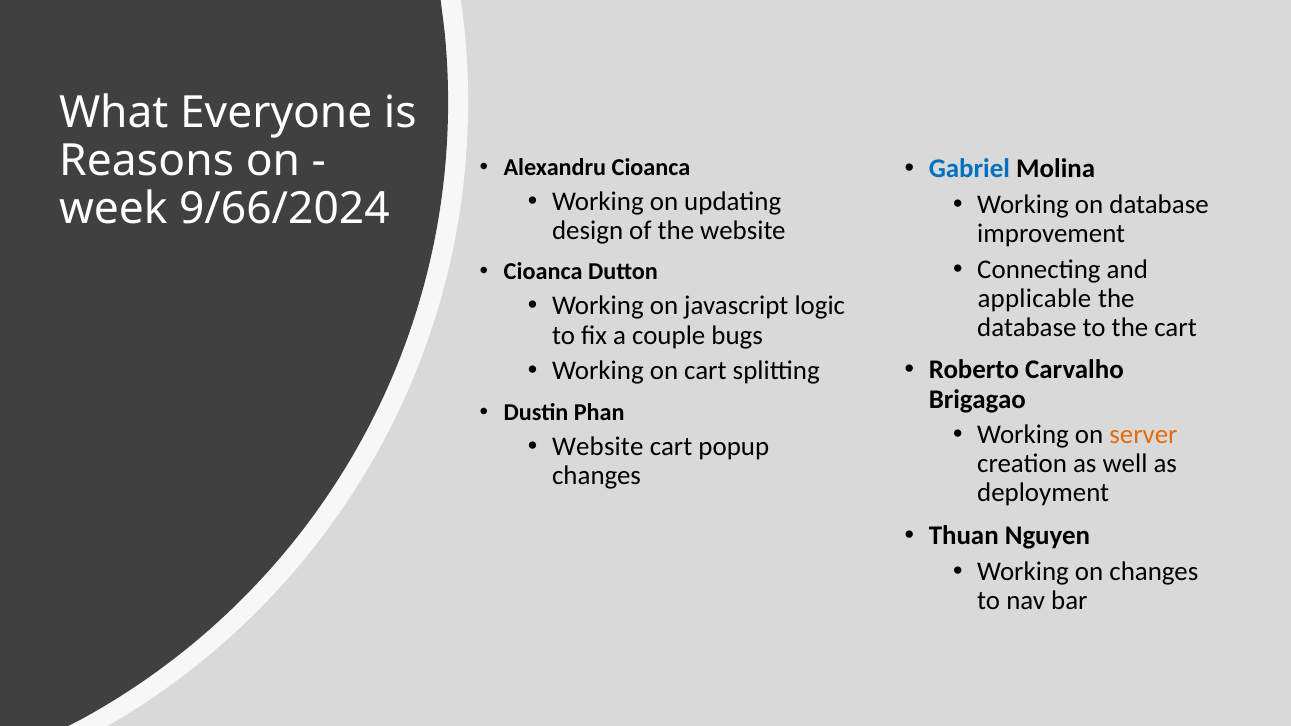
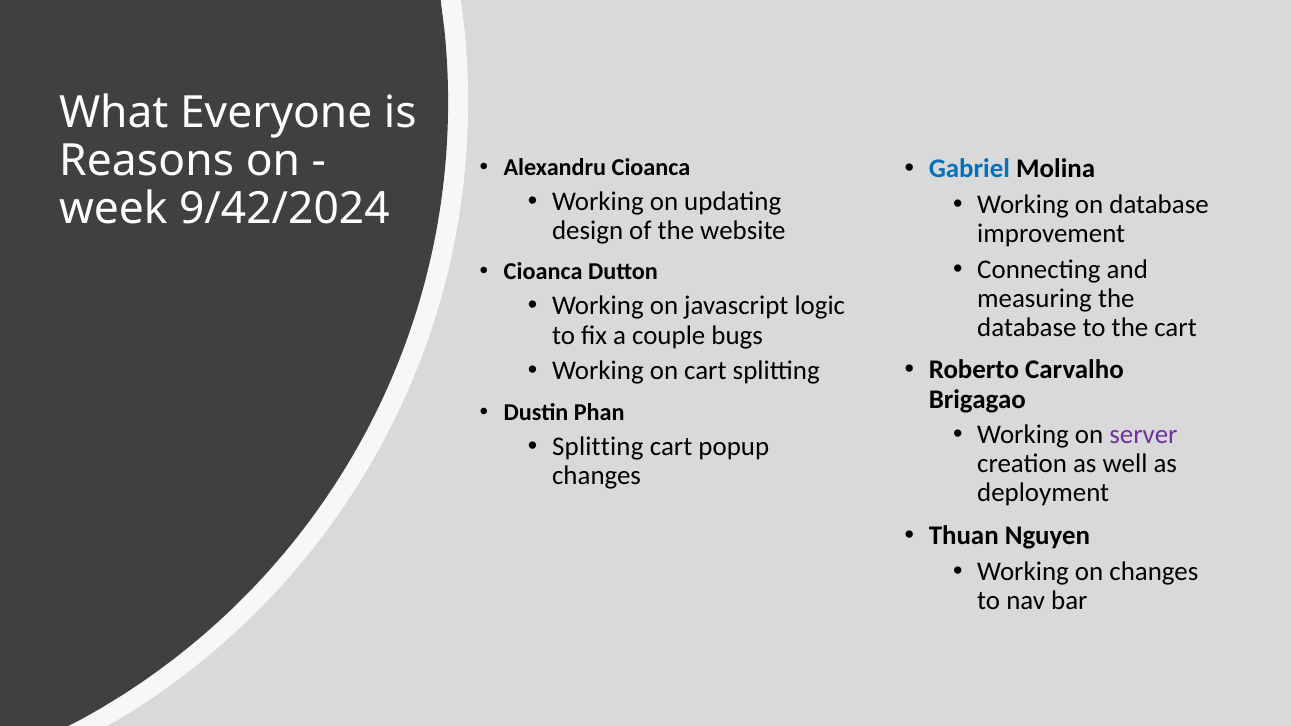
9/66/2024: 9/66/2024 -> 9/42/2024 (284, 209)
applicable: applicable -> measuring (1035, 299)
server colour: orange -> purple (1143, 435)
Website: Website -> Splitting (598, 446)
